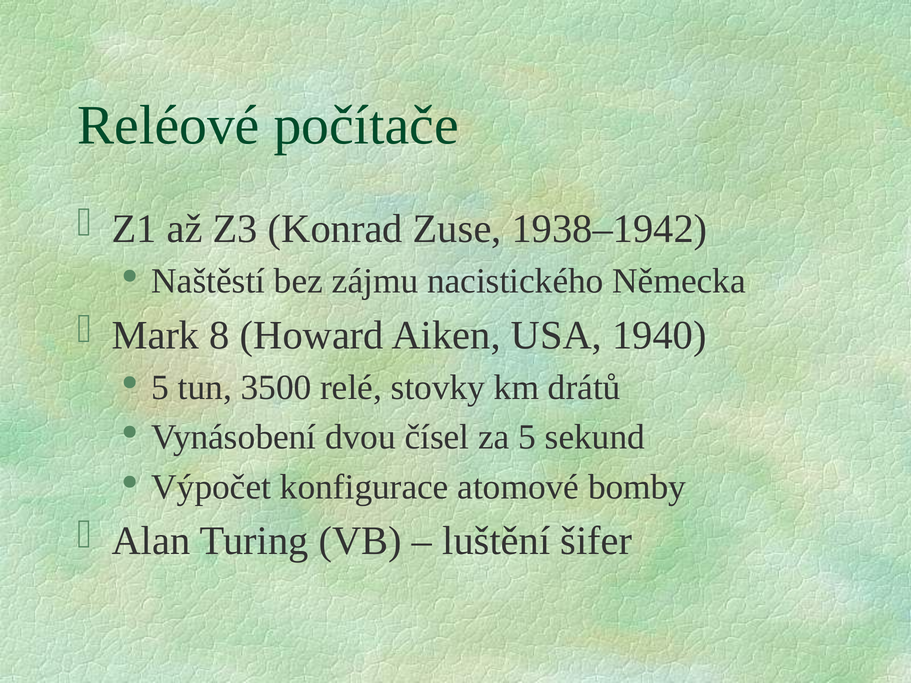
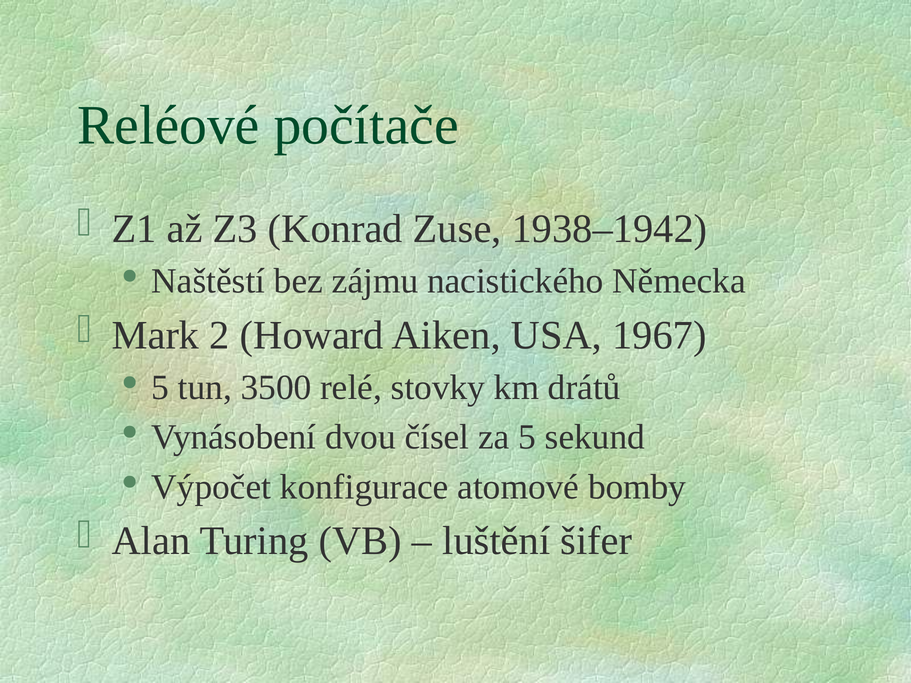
8: 8 -> 2 (220, 335)
1940: 1940 -> 1967 (659, 335)
